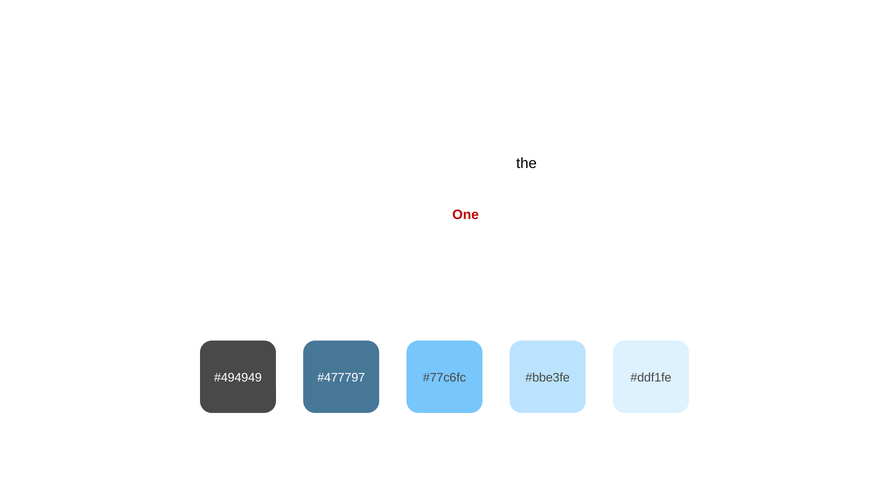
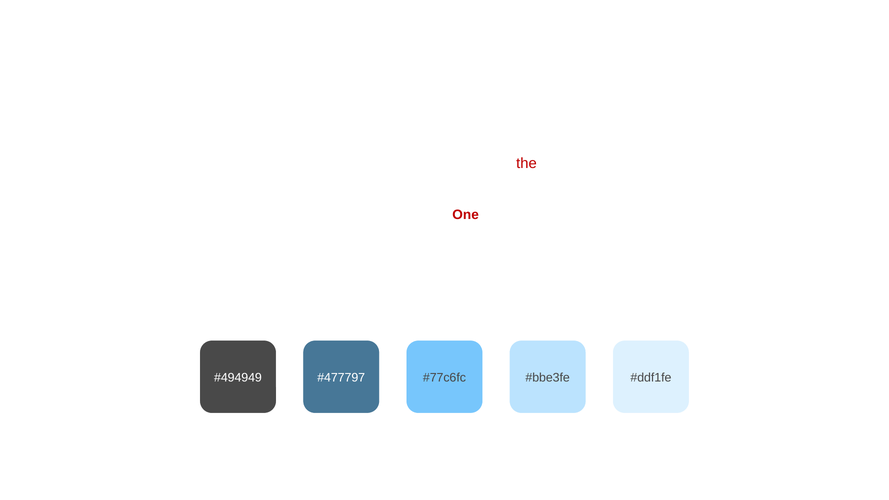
the colour: black -> red (527, 163)
